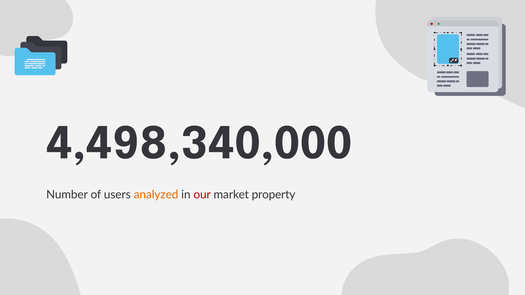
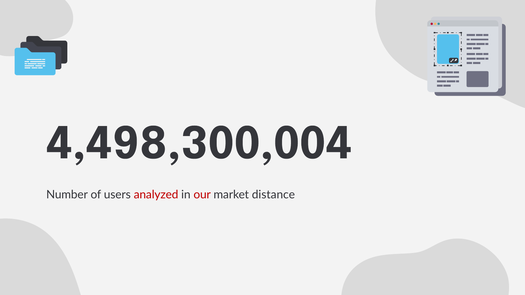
4,498,340,000: 4,498,340,000 -> 4,498,300,004 (199, 144)
analyzed colour: orange -> red (156, 195)
property: property -> distance (273, 195)
